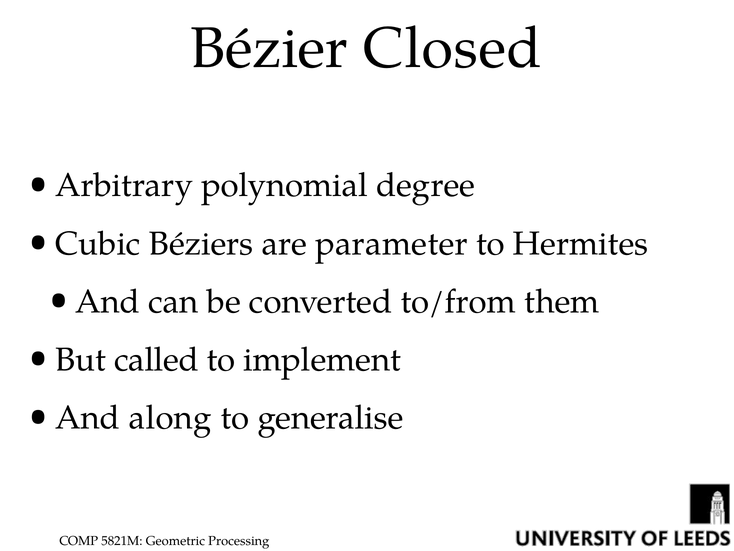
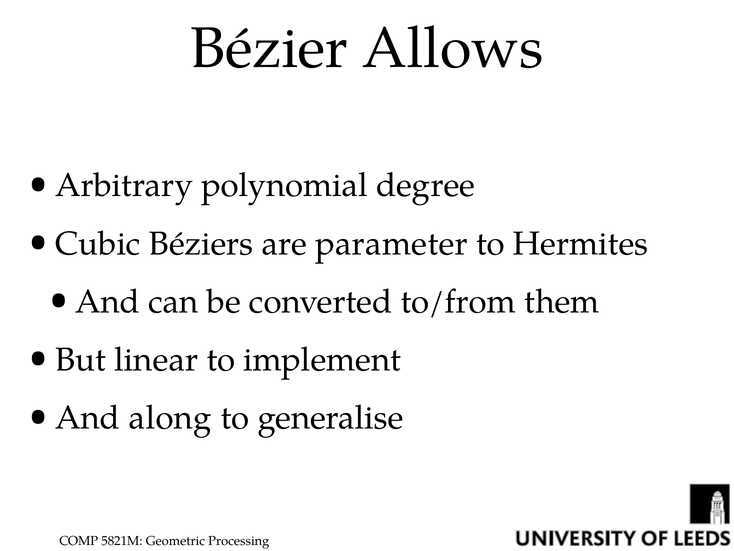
Closed: Closed -> Allows (453, 48)
called: called -> linear (156, 360)
